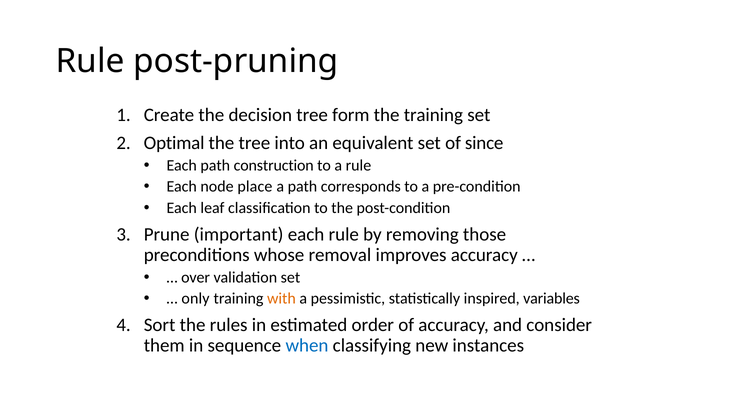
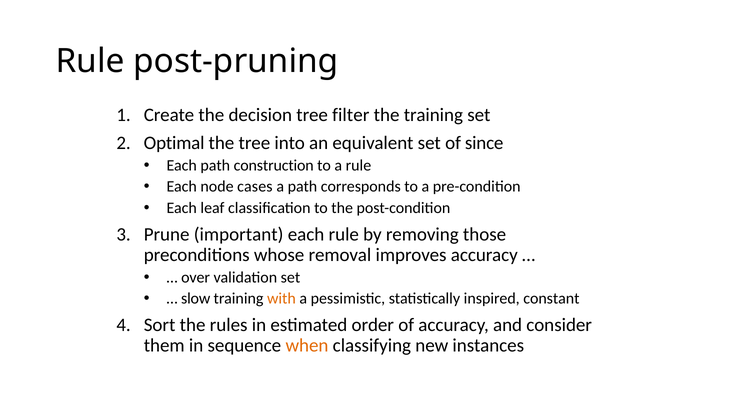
form: form -> filter (351, 115)
place: place -> cases (255, 187)
only: only -> slow (196, 298)
variables: variables -> constant (551, 298)
when colour: blue -> orange (307, 345)
